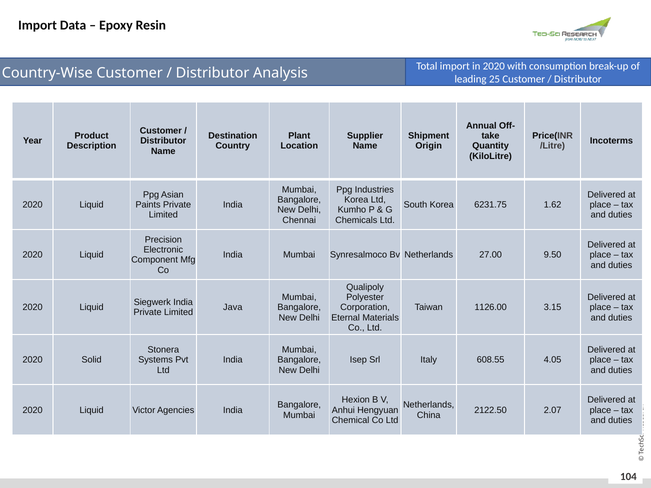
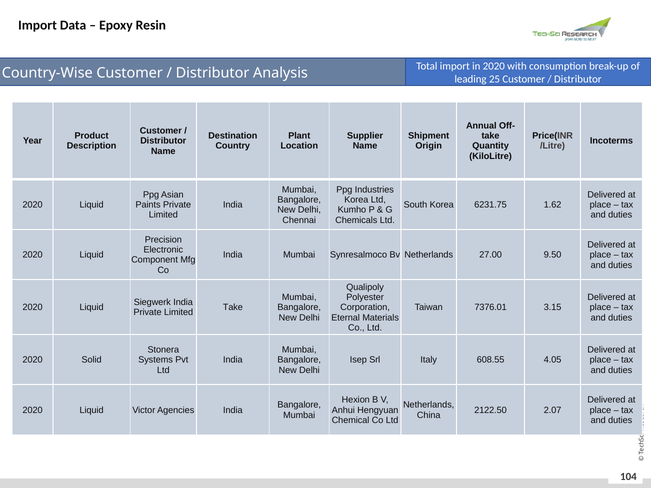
Java: Java -> Take (233, 308)
1126.00: 1126.00 -> 7376.01 (491, 308)
